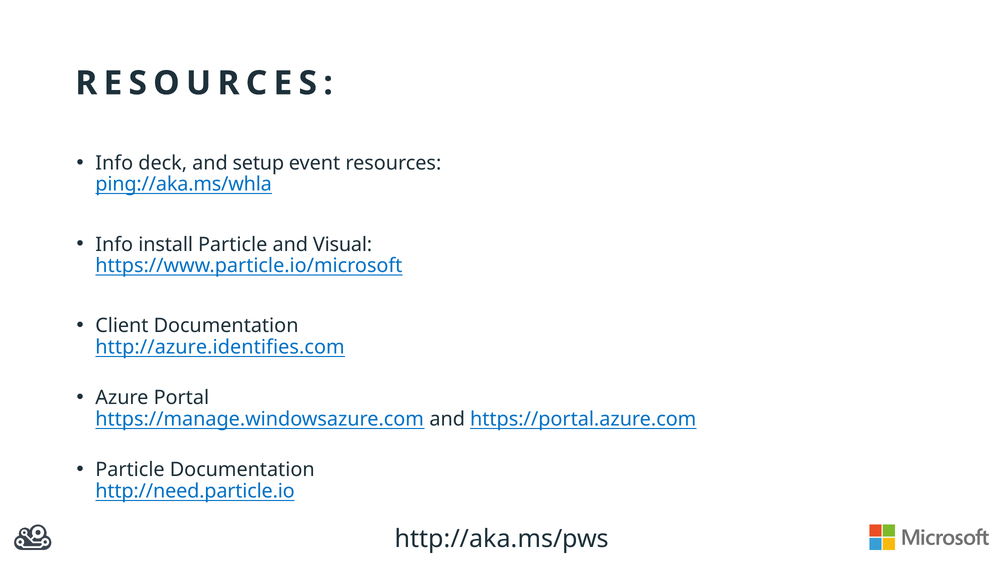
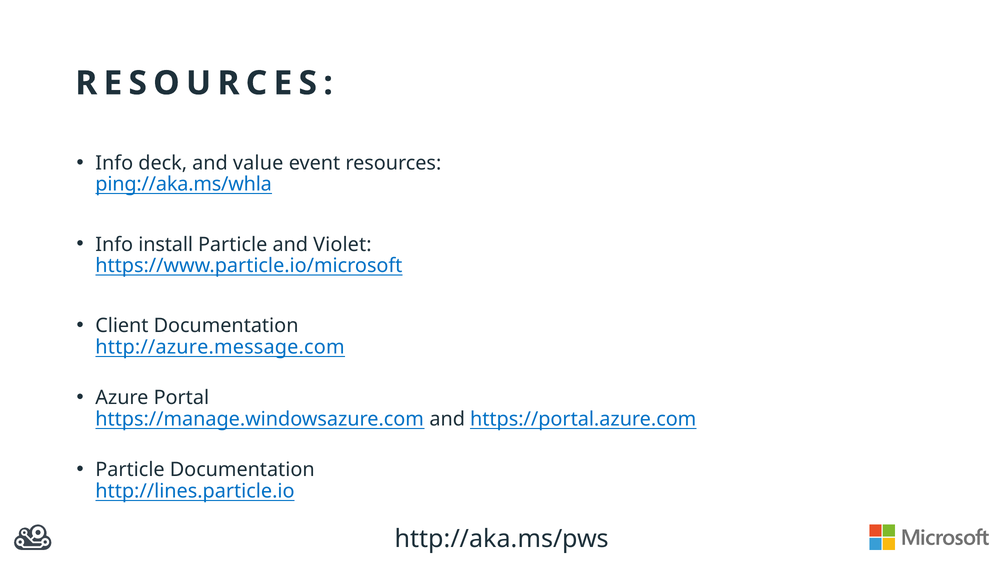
setup: setup -> value (258, 163)
Visual: Visual -> Violet (342, 244)
http://azure.identifies.com: http://azure.identifies.com -> http://azure.message.com (220, 347)
http://need.particle.io: http://need.particle.io -> http://lines.particle.io (195, 491)
